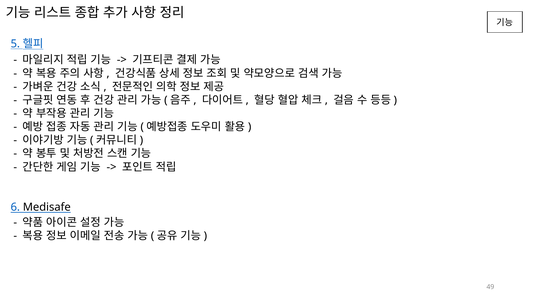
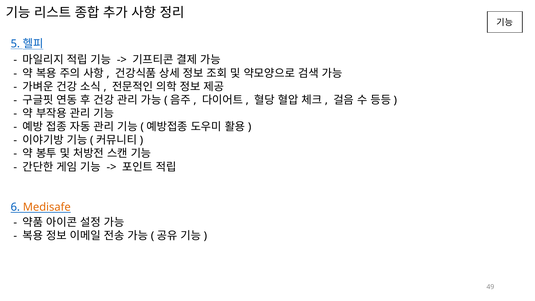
Medisafe colour: black -> orange (47, 207)
